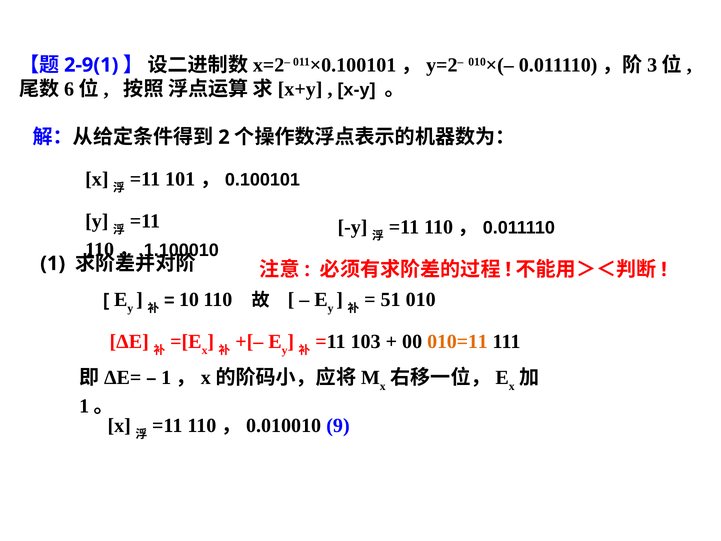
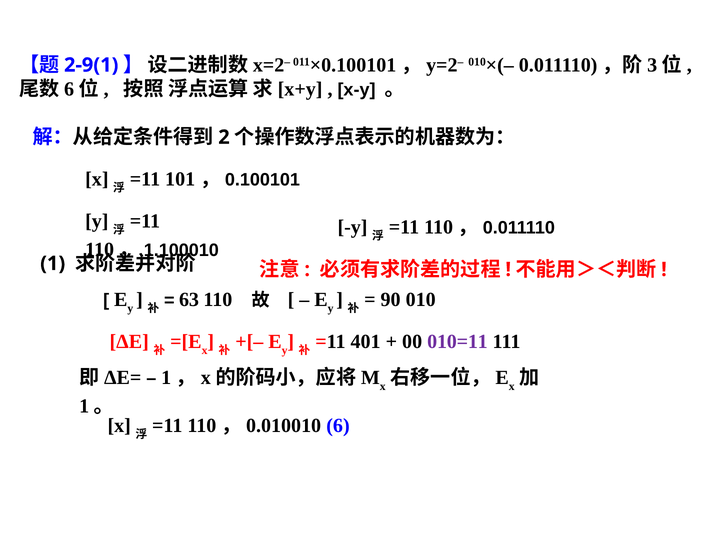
10: 10 -> 63 (189, 299)
51: 51 -> 90 (391, 299)
103: 103 -> 401 (366, 341)
010=11 colour: orange -> purple (457, 341)
9: 9 -> 6 (338, 426)
